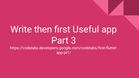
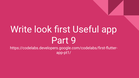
then: then -> look (43, 30)
3: 3 -> 9 (73, 41)
